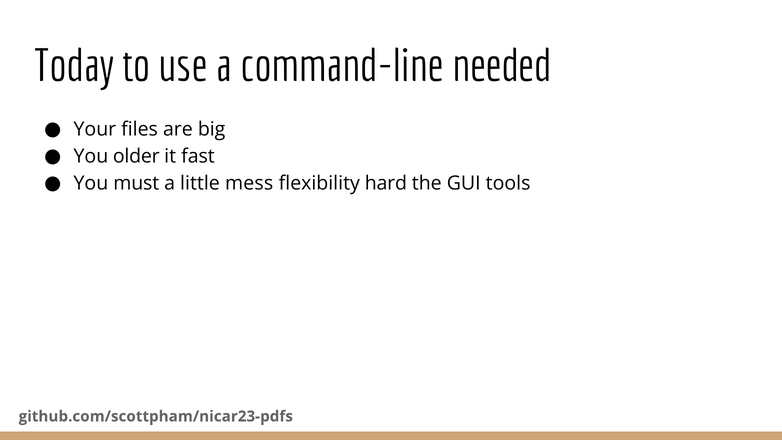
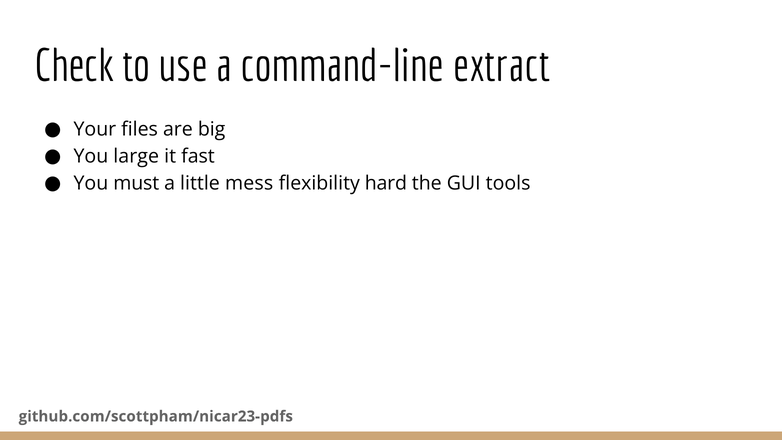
Today: Today -> Check (75, 66)
needed: needed -> extract (502, 66)
older: older -> large (136, 156)
